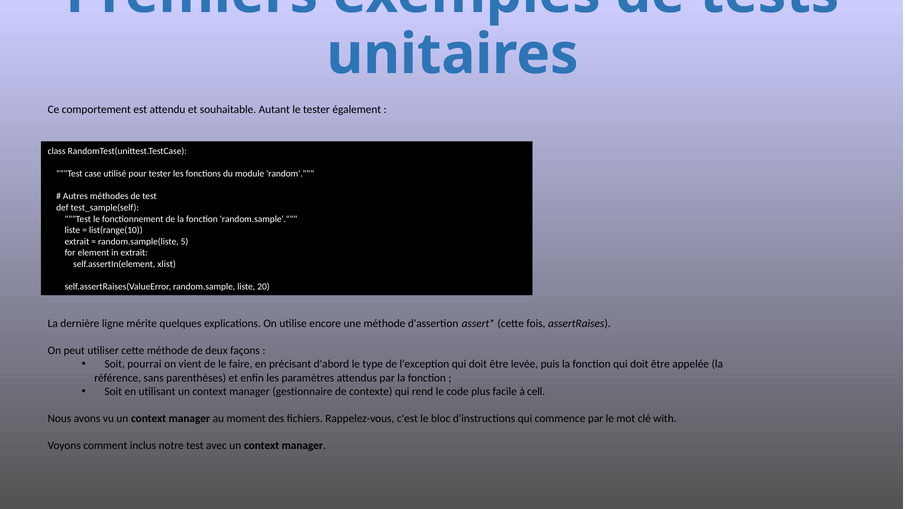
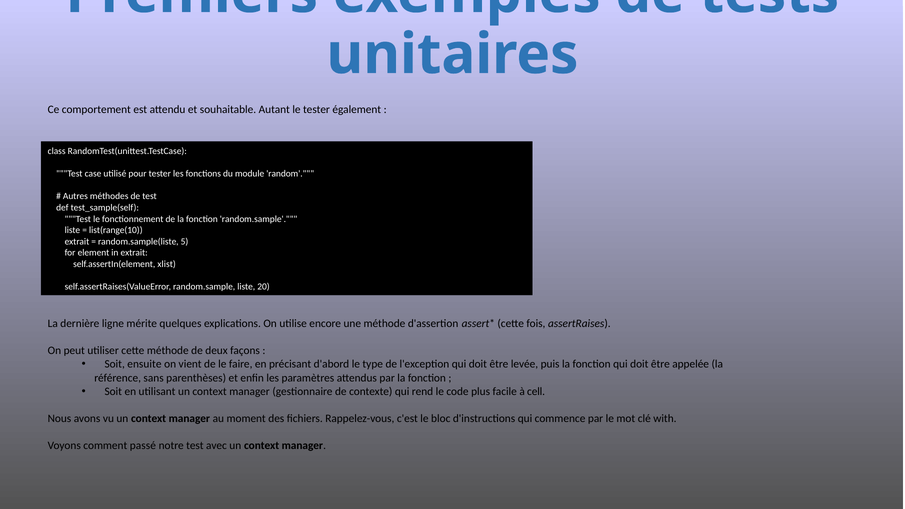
pourrai: pourrai -> ensuite (144, 364)
inclus: inclus -> passé (143, 446)
